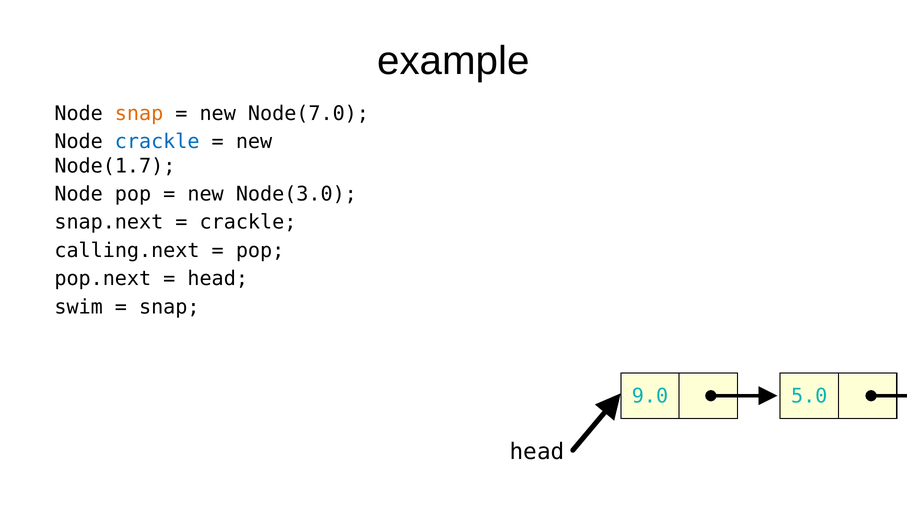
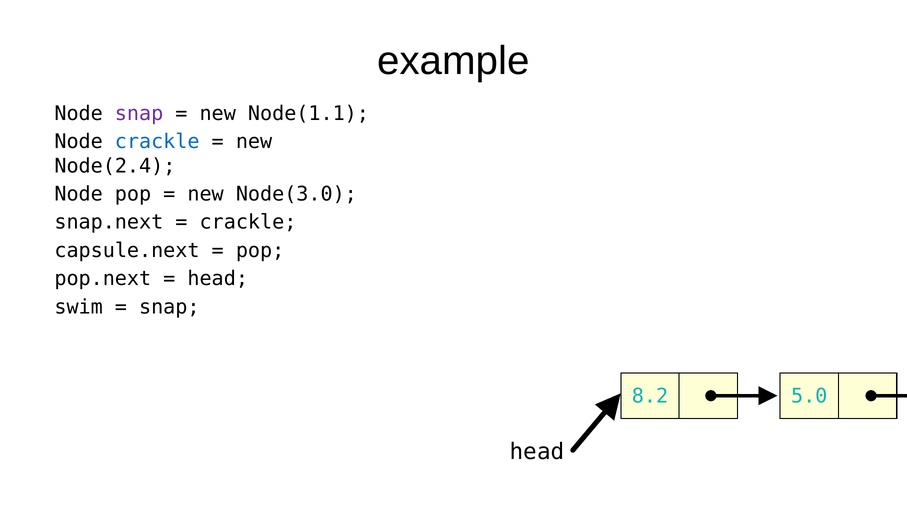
snap colour: orange -> purple (139, 114)
Node(7.0: Node(7.0 -> Node(1.1 (308, 114)
Node(1.7: Node(1.7 -> Node(2.4 (115, 166)
calling.next: calling.next -> capsule.next (127, 251)
9.0: 9.0 -> 8.2 (650, 396)
